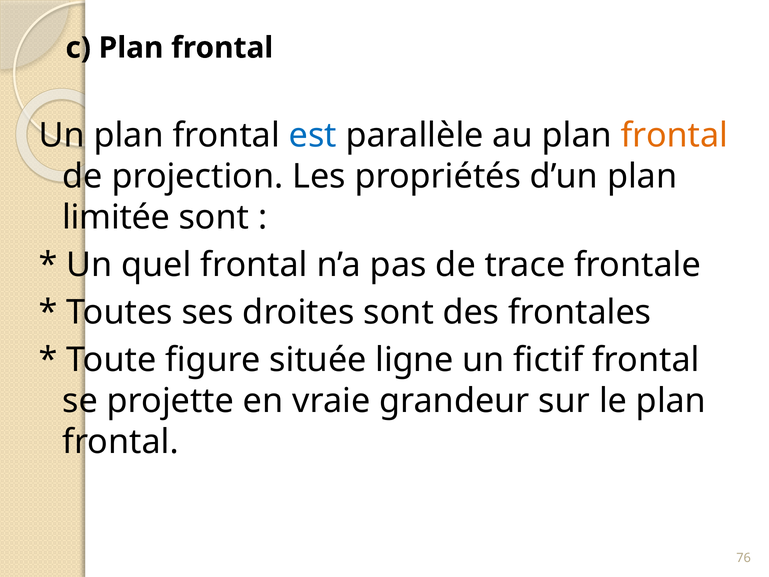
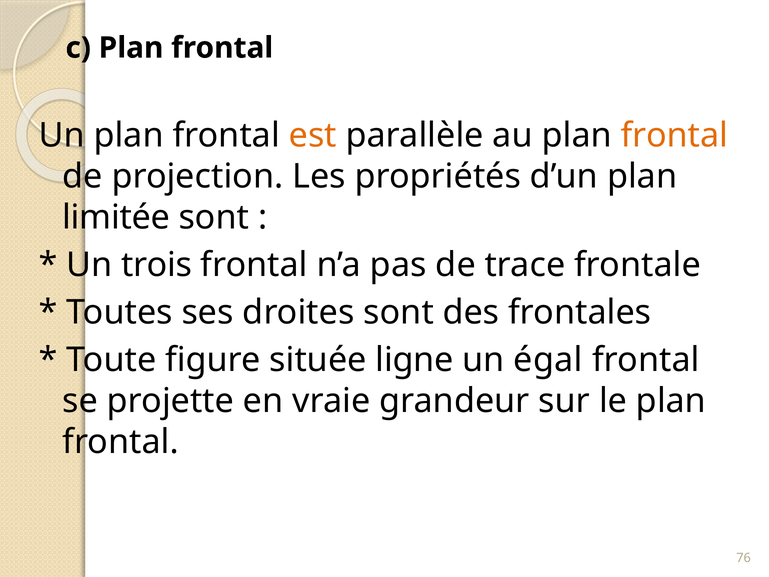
est colour: blue -> orange (313, 135)
quel: quel -> trois (157, 265)
fictif: fictif -> égal (548, 360)
